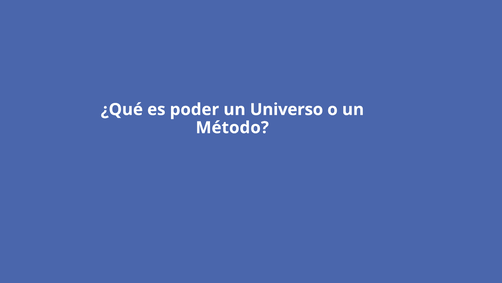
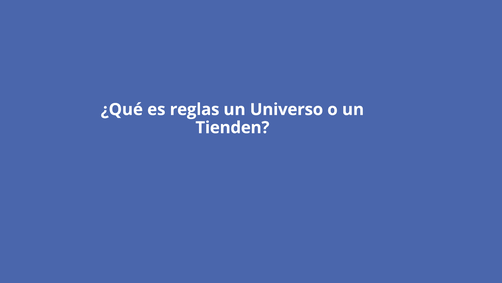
poder: poder -> reglas (195, 109)
Método: Método -> Tienden (232, 127)
